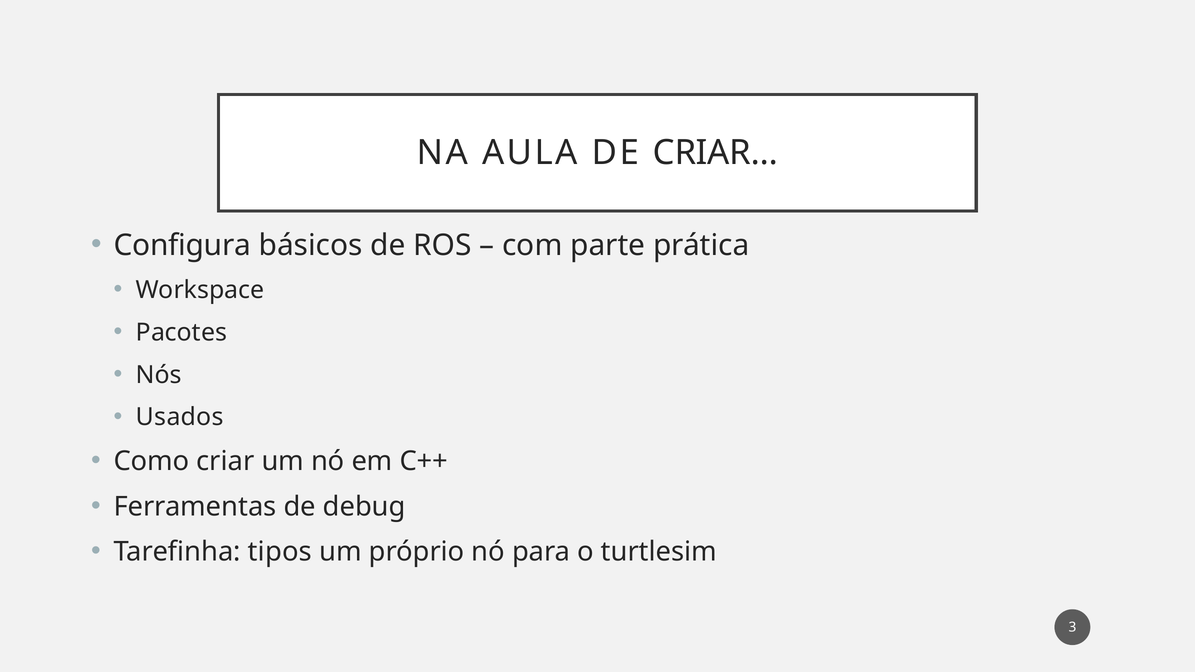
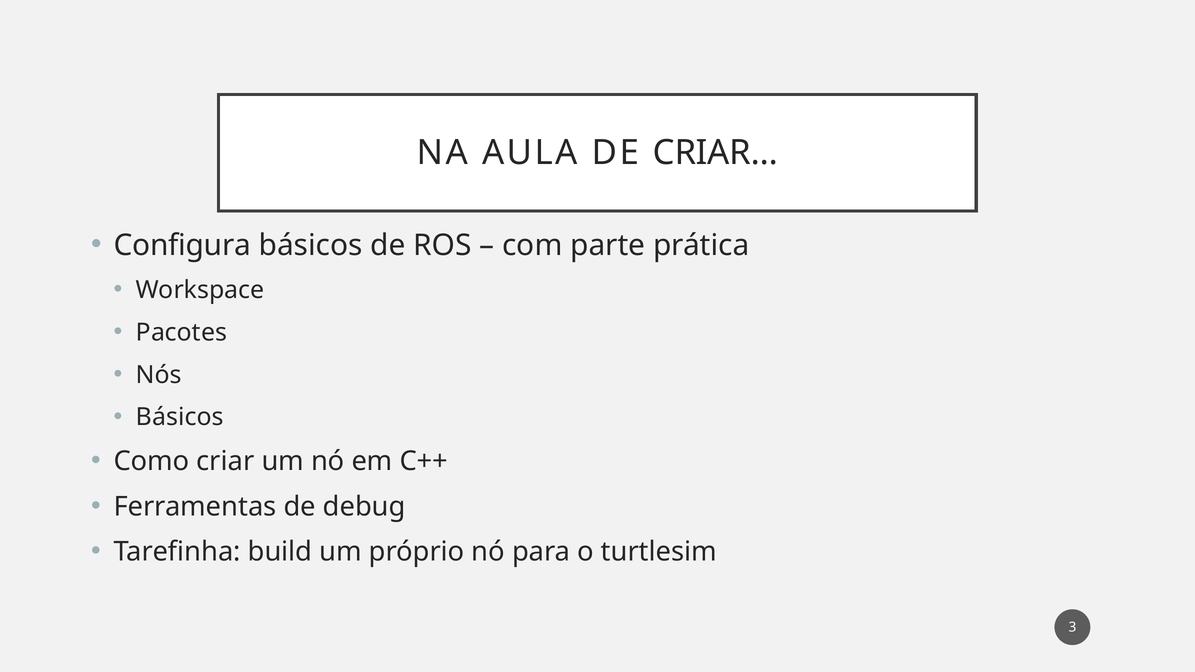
Usados: Usados -> Básicos (180, 417)
tipos: tipos -> build (280, 552)
